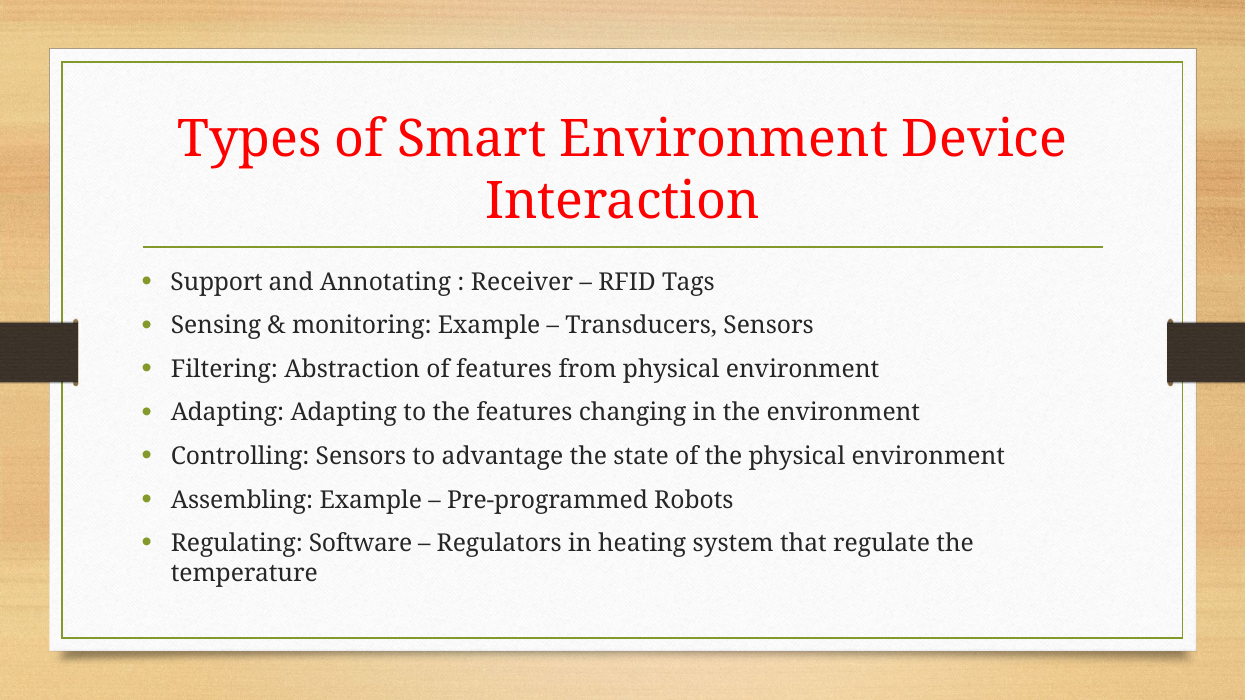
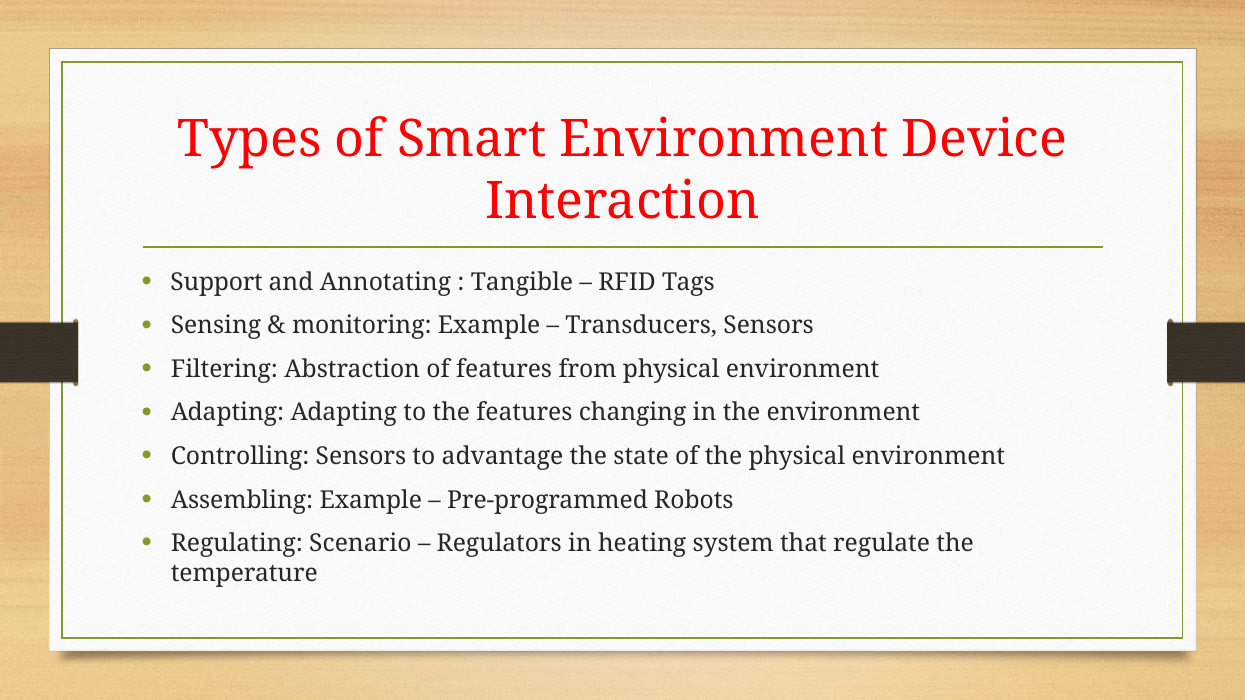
Receiver: Receiver -> Tangible (522, 282)
Software: Software -> Scenario (360, 544)
